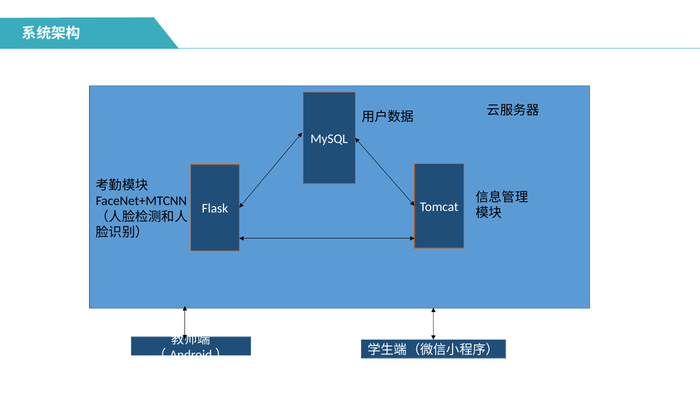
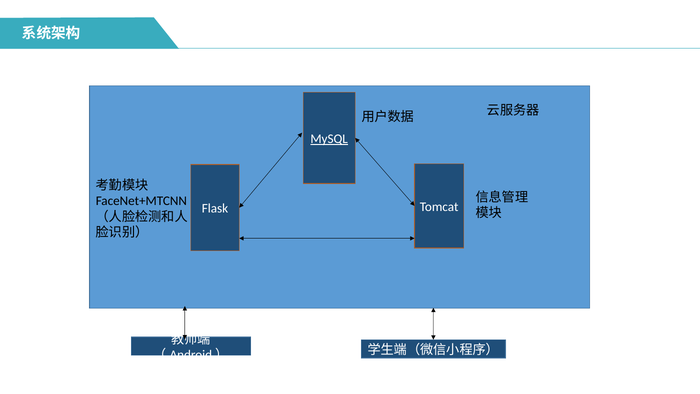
MySQL underline: none -> present (329, 139)
